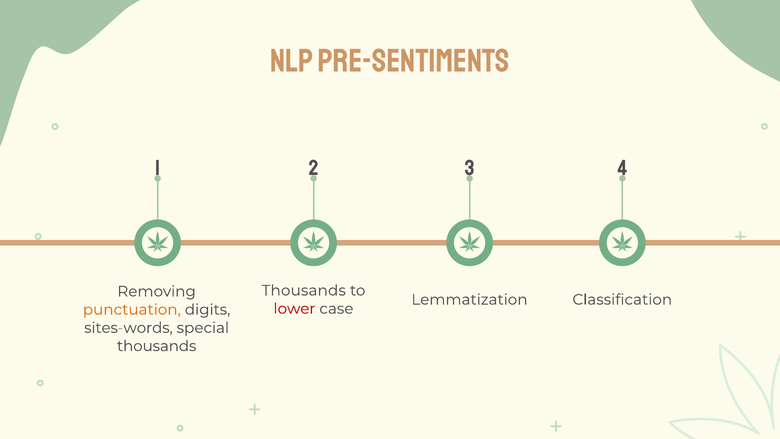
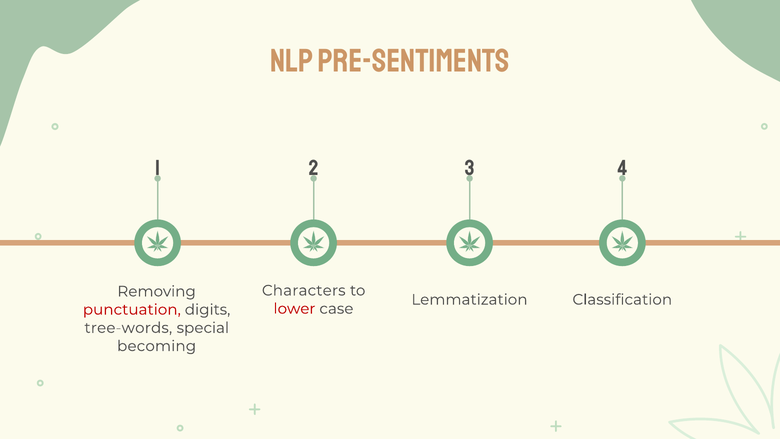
Thousands: Thousands -> Characters (304, 290)
punctuation colour: orange -> red (132, 309)
sites-words: sites-words -> tree-words (128, 328)
thousands: thousands -> becoming (157, 346)
